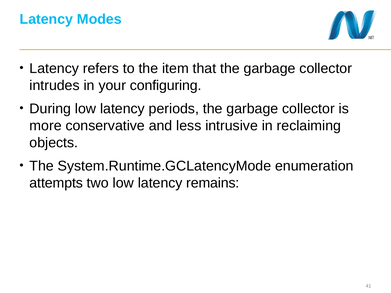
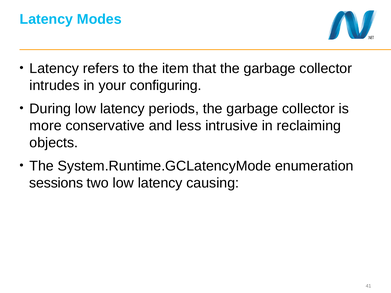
attempts: attempts -> sessions (56, 183)
remains: remains -> causing (213, 183)
